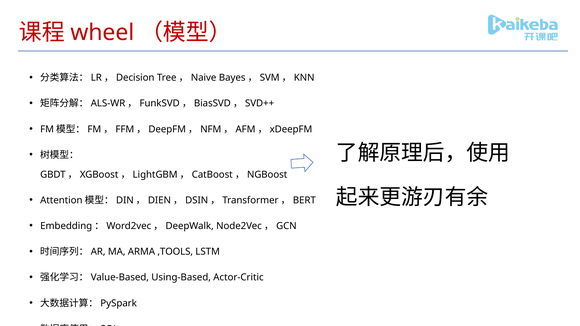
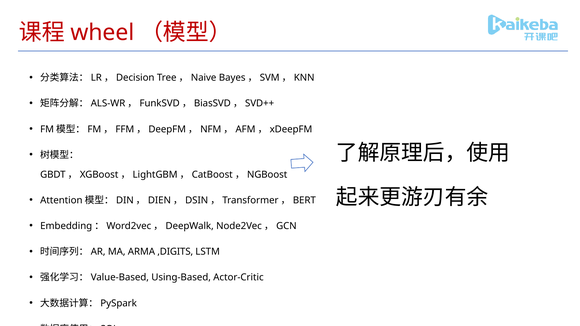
,TOOLS: ,TOOLS -> ,DIGITS (175, 252)
